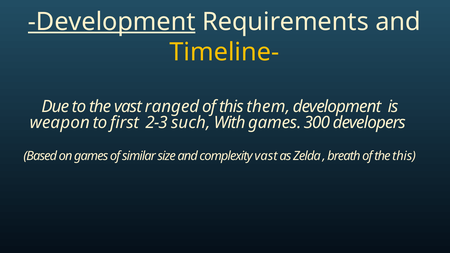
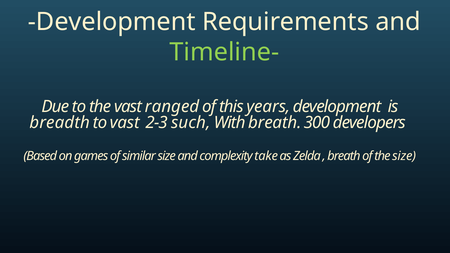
Development underline: present -> none (112, 22)
Timeline- colour: yellow -> light green (224, 52)
them: them -> years (268, 107)
weapon: weapon -> breadth (60, 123)
to first: first -> vast (125, 123)
With games: games -> breath (275, 123)
complexity vast: vast -> take (266, 156)
the this: this -> size (404, 156)
